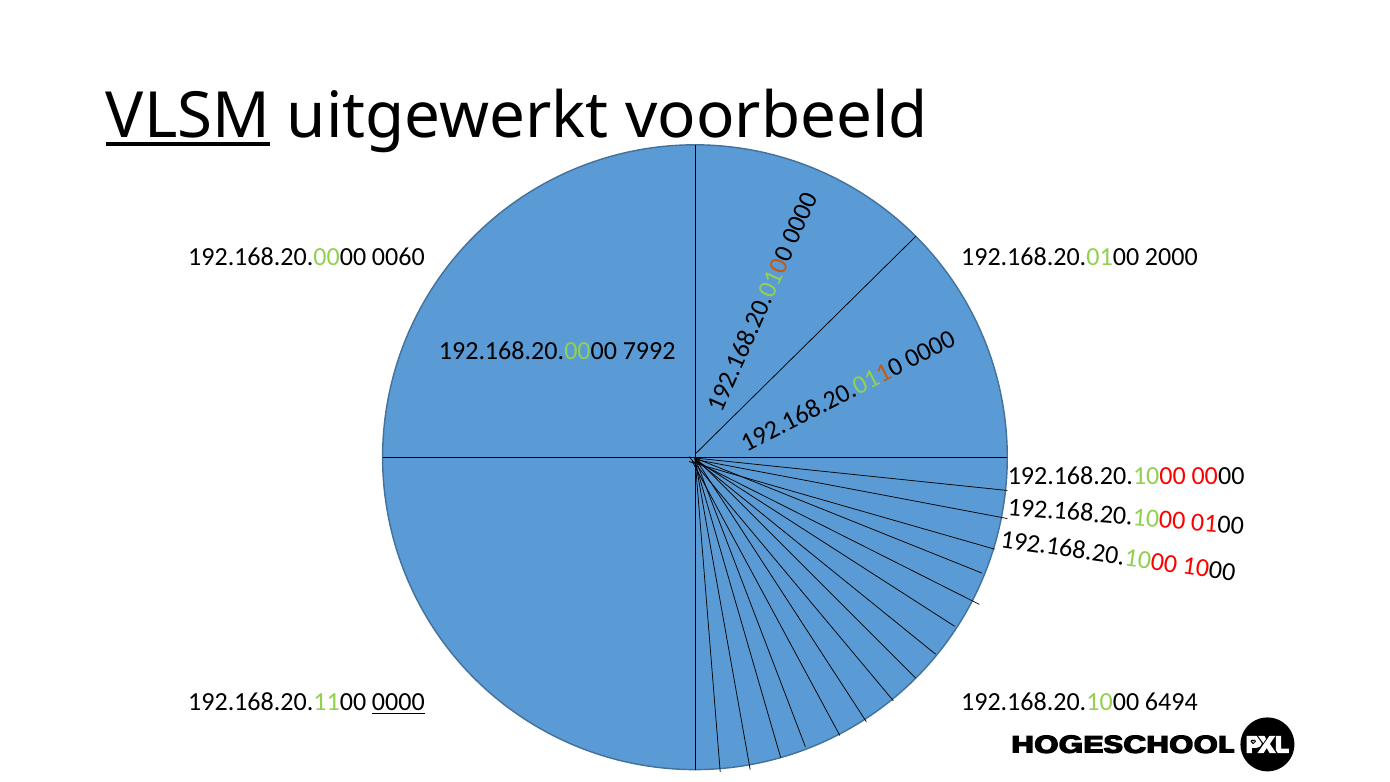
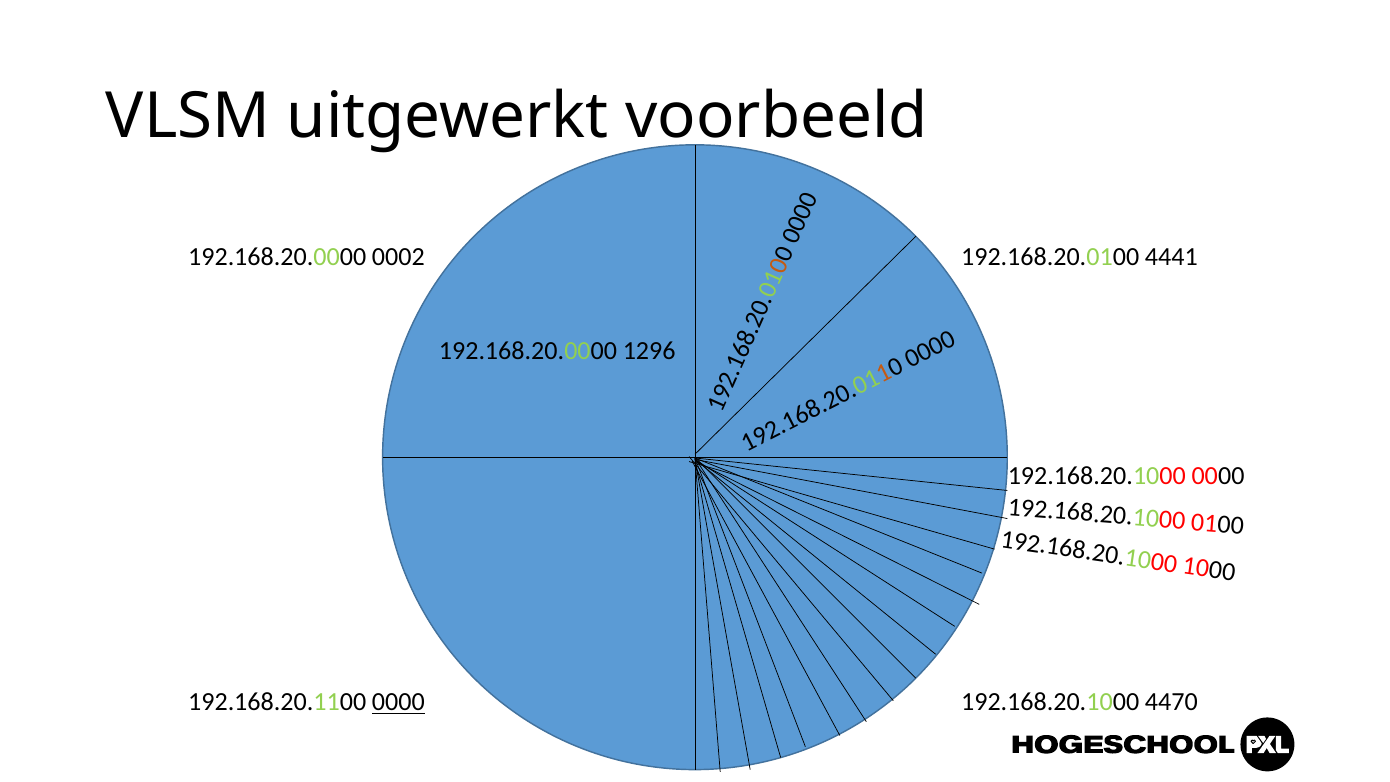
VLSM underline: present -> none (188, 117)
0060: 0060 -> 0002 (398, 257)
2000: 2000 -> 4441 (1171, 257)
7992: 7992 -> 1296 (649, 350)
6494: 6494 -> 4470 (1171, 702)
